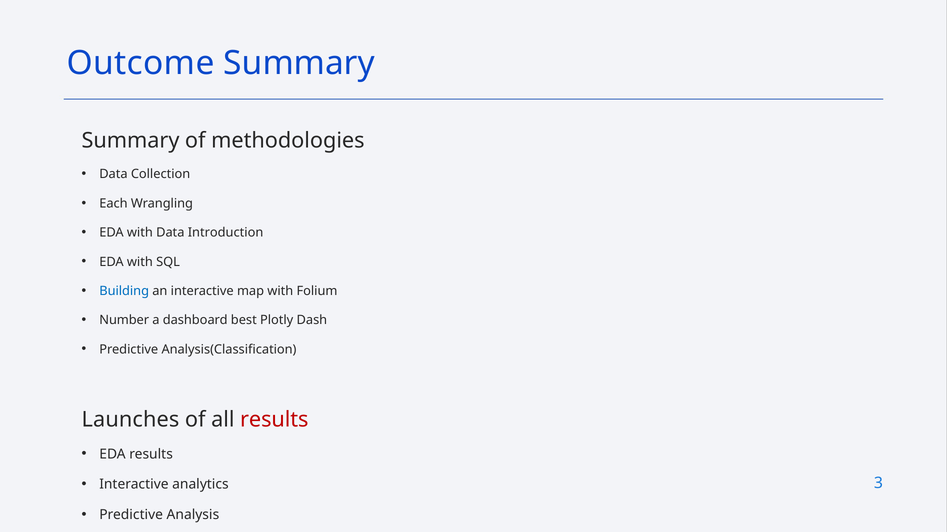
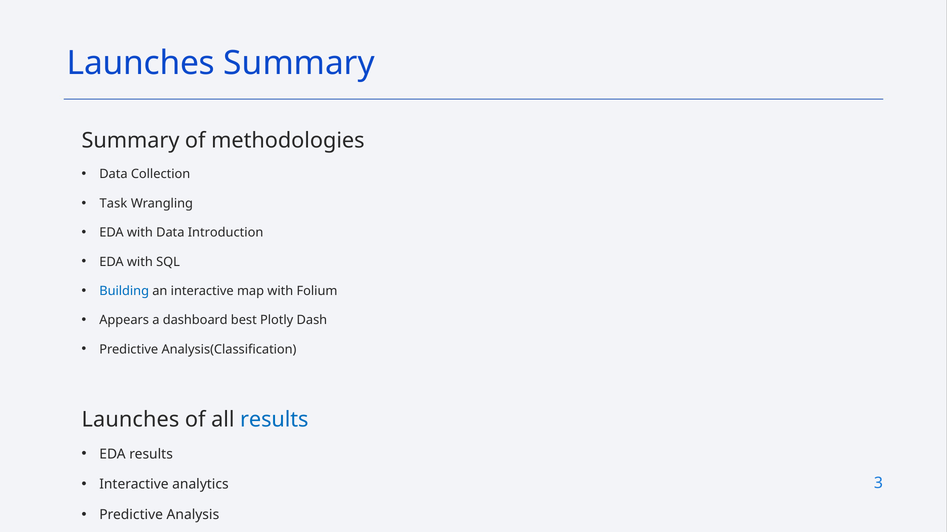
Outcome: Outcome -> Launches (141, 63)
Each: Each -> Task (113, 204)
Number: Number -> Appears (124, 321)
results colour: red -> blue (274, 420)
